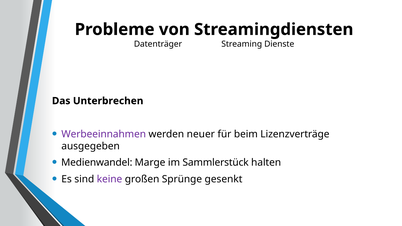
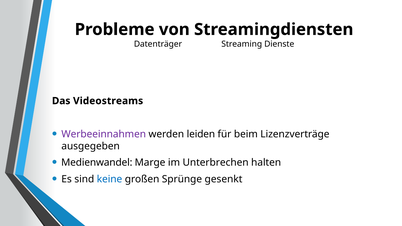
Unterbrechen: Unterbrechen -> Videostreams (108, 101)
neuer: neuer -> leiden (201, 134)
Sammlerstück: Sammlerstück -> Unterbrechen (216, 163)
keine colour: purple -> blue (110, 179)
